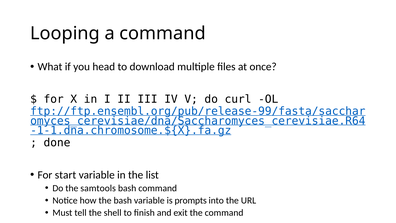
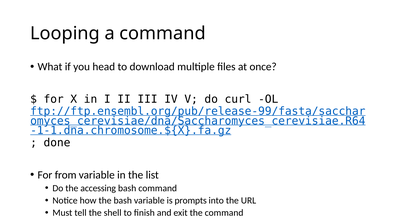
start: start -> from (66, 175)
samtools: samtools -> accessing (98, 188)
